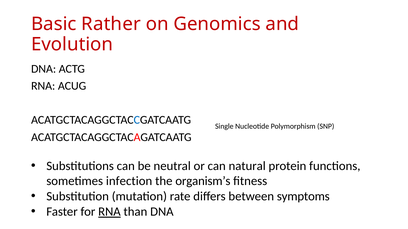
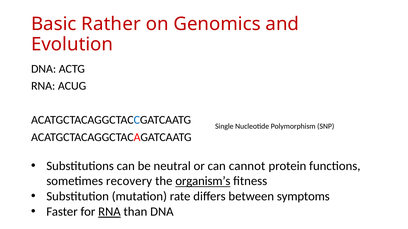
natural: natural -> cannot (247, 166)
infection: infection -> recovery (129, 182)
organism’s underline: none -> present (203, 182)
